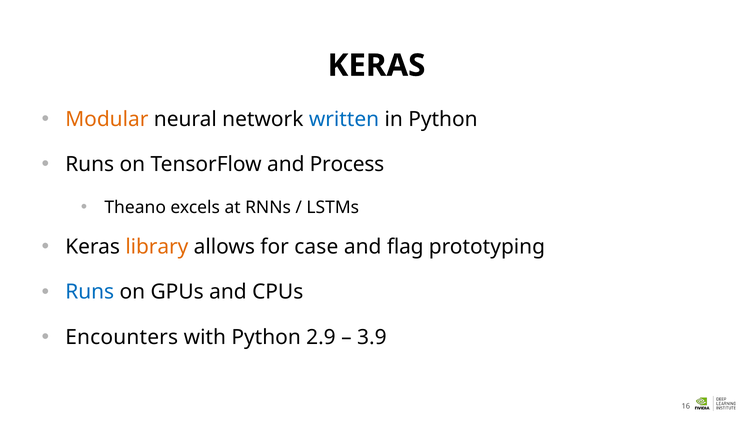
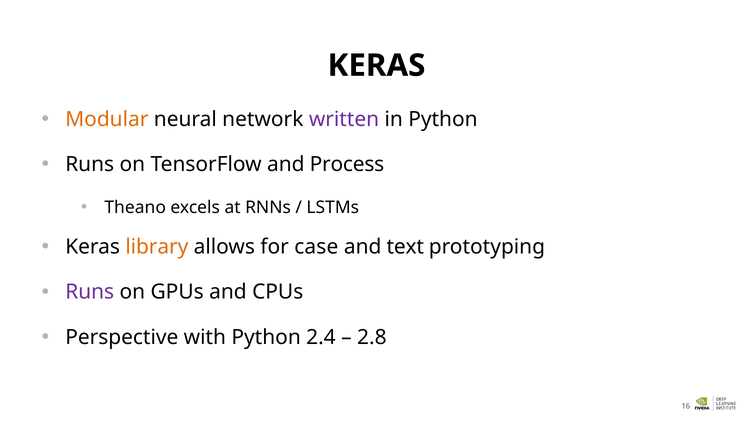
written colour: blue -> purple (344, 119)
flag: flag -> text (405, 247)
Runs colour: blue -> purple (90, 292)
Encounters: Encounters -> Perspective (122, 338)
2.9: 2.9 -> 2.4 (321, 338)
3.9: 3.9 -> 2.8 (372, 338)
